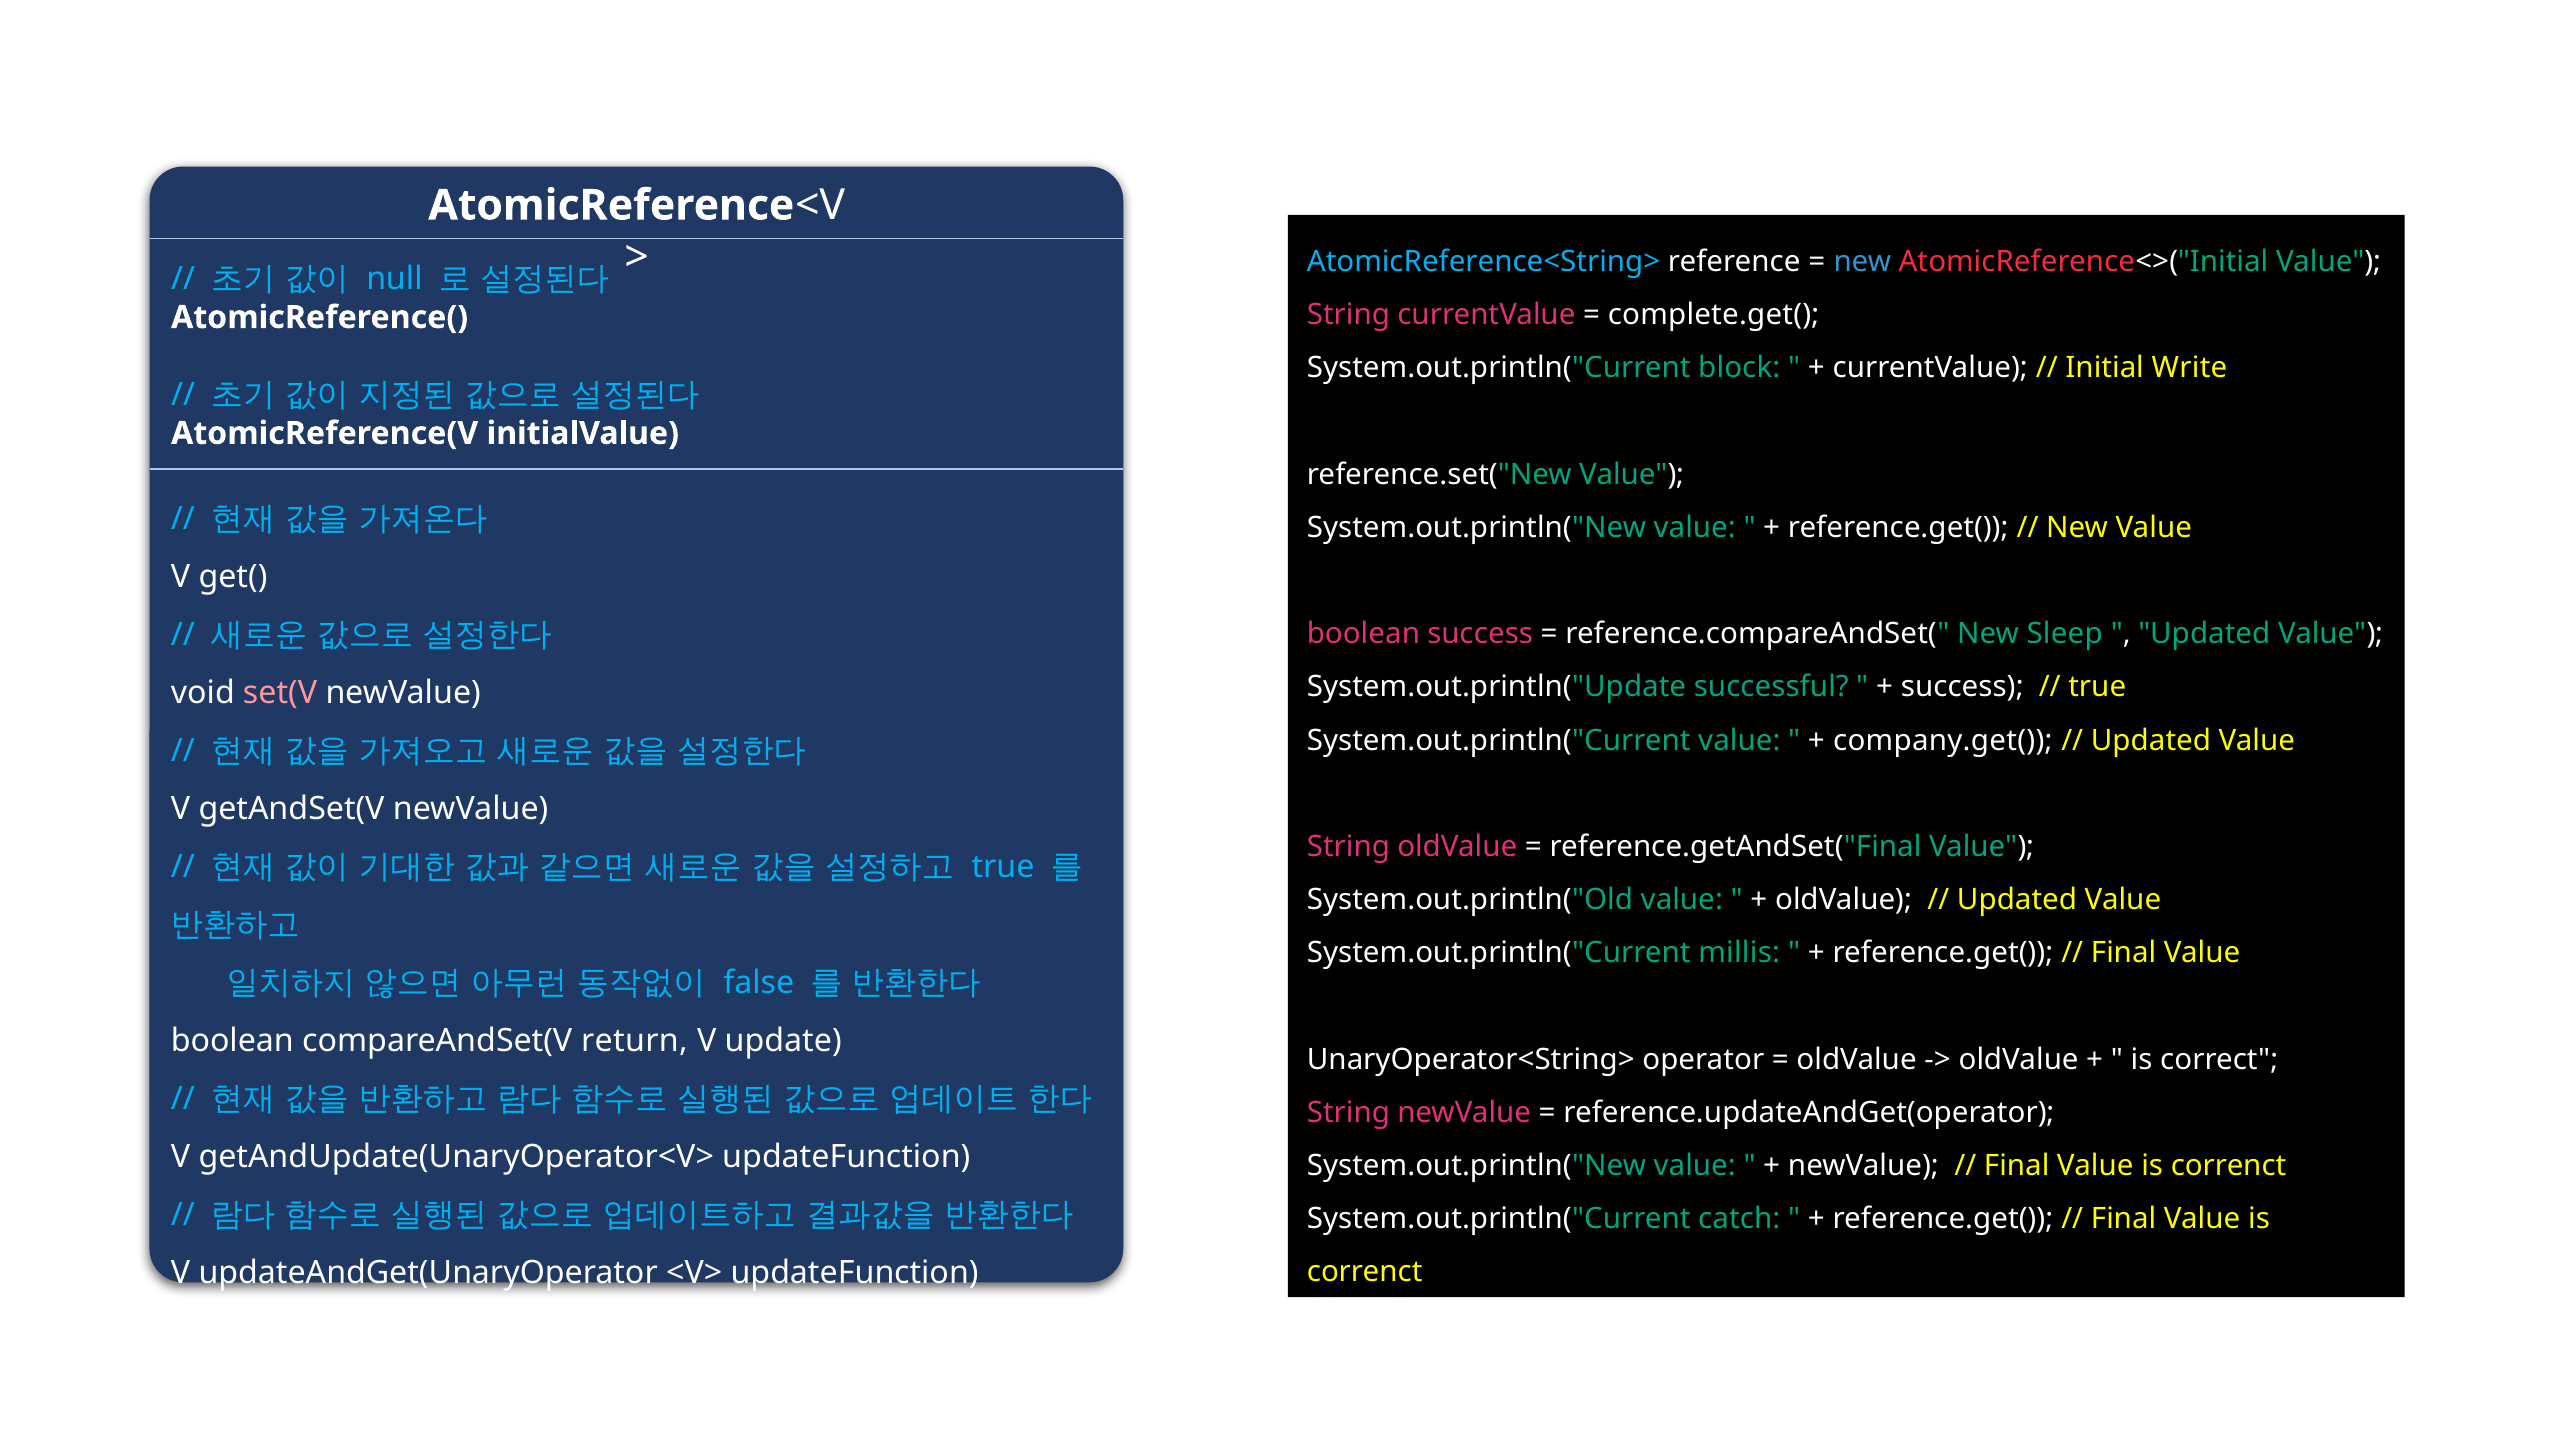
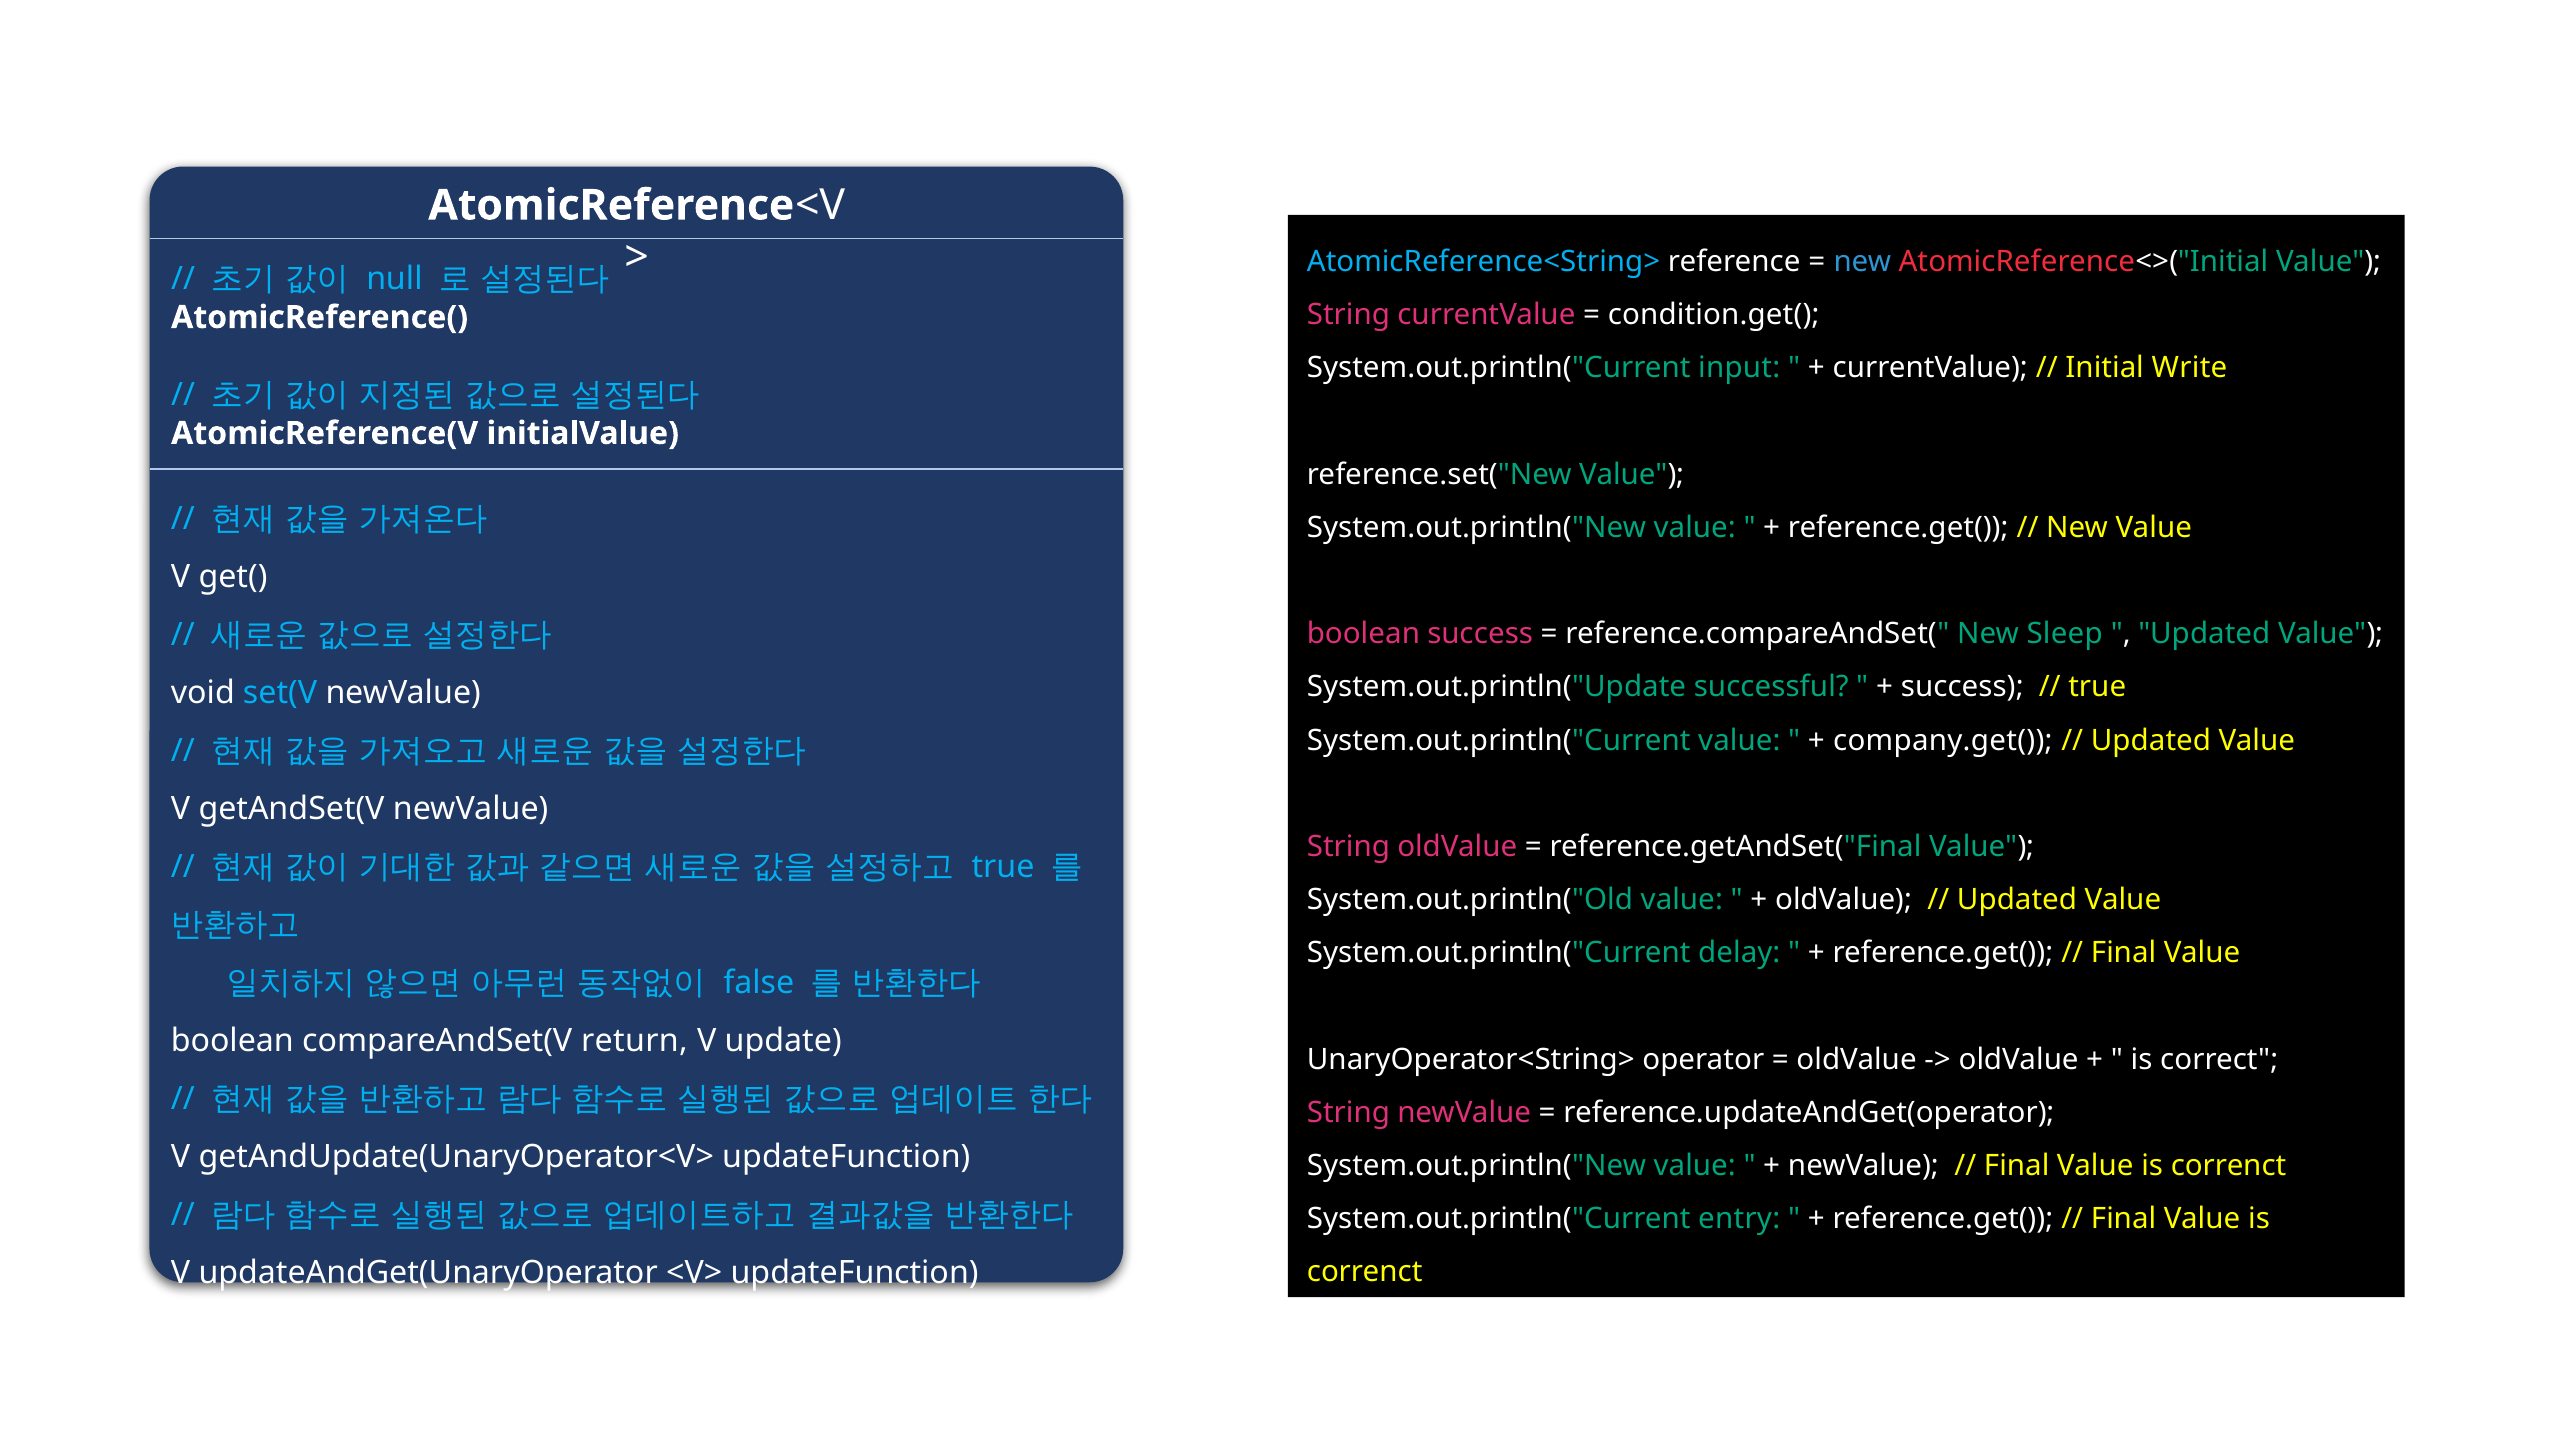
complete.get(: complete.get( -> condition.get( (1714, 315)
block: block -> input (1739, 368)
set(V colour: pink -> light blue (280, 693)
millis: millis -> delay (1739, 953)
catch: catch -> entry (1739, 1219)
